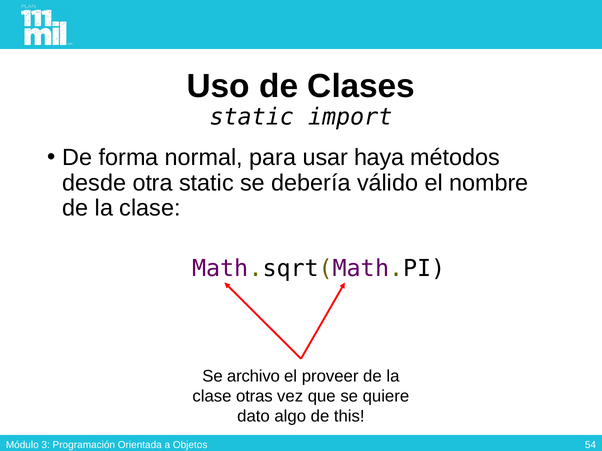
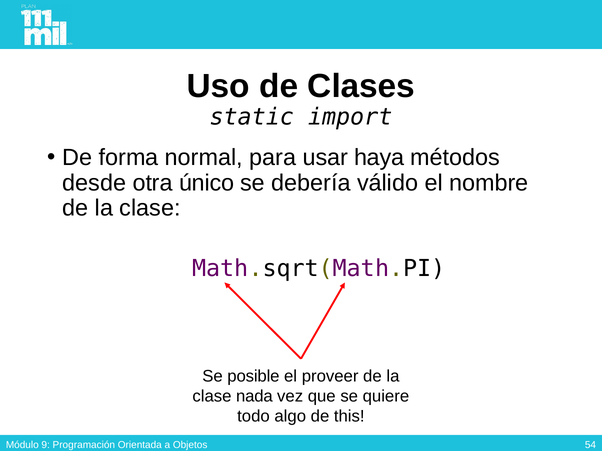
otra static: static -> único (207, 183)
archivo: archivo -> posible (253, 377)
otras: otras -> nada (254, 397)
dato: dato -> todo (253, 417)
3: 3 -> 9 (46, 446)
